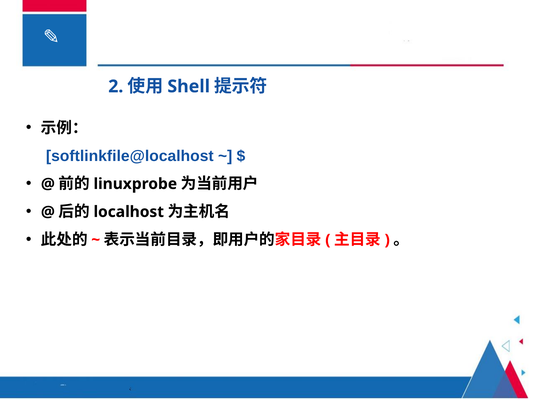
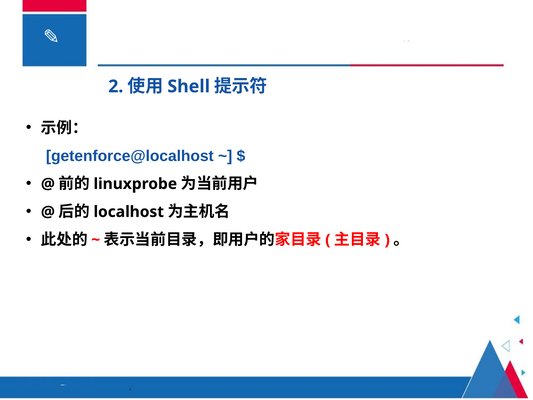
softlinkfile@localhost: softlinkfile@localhost -> getenforce@localhost (130, 156)
